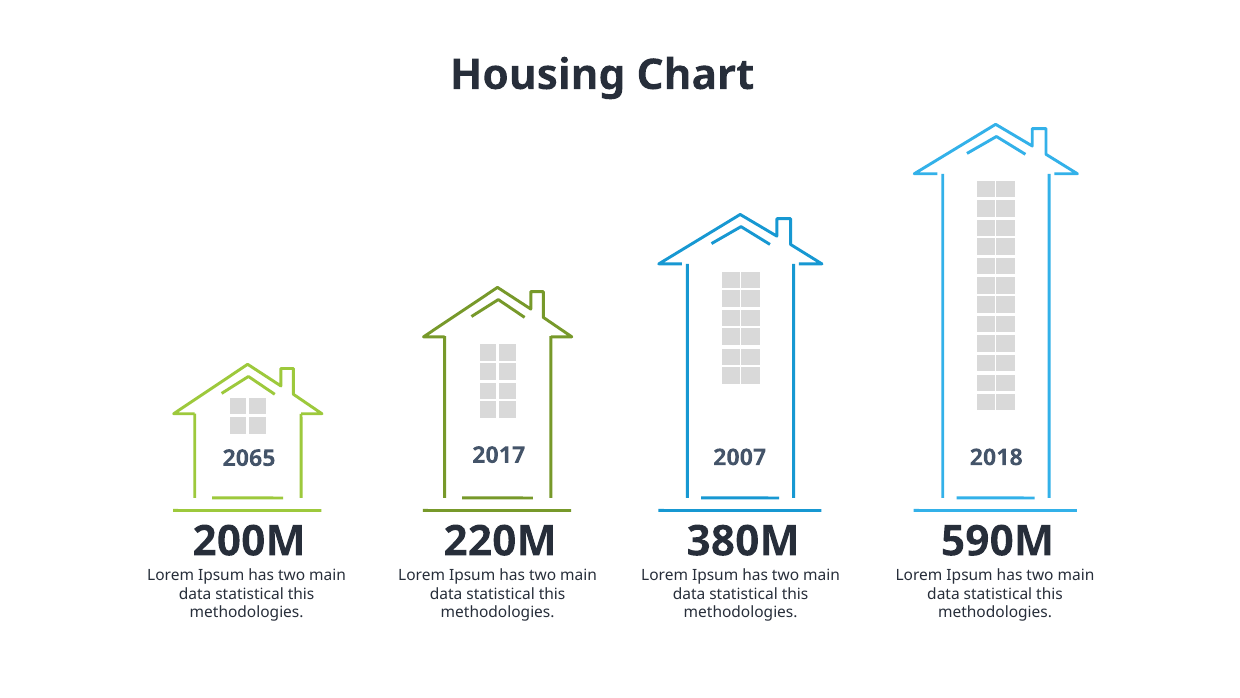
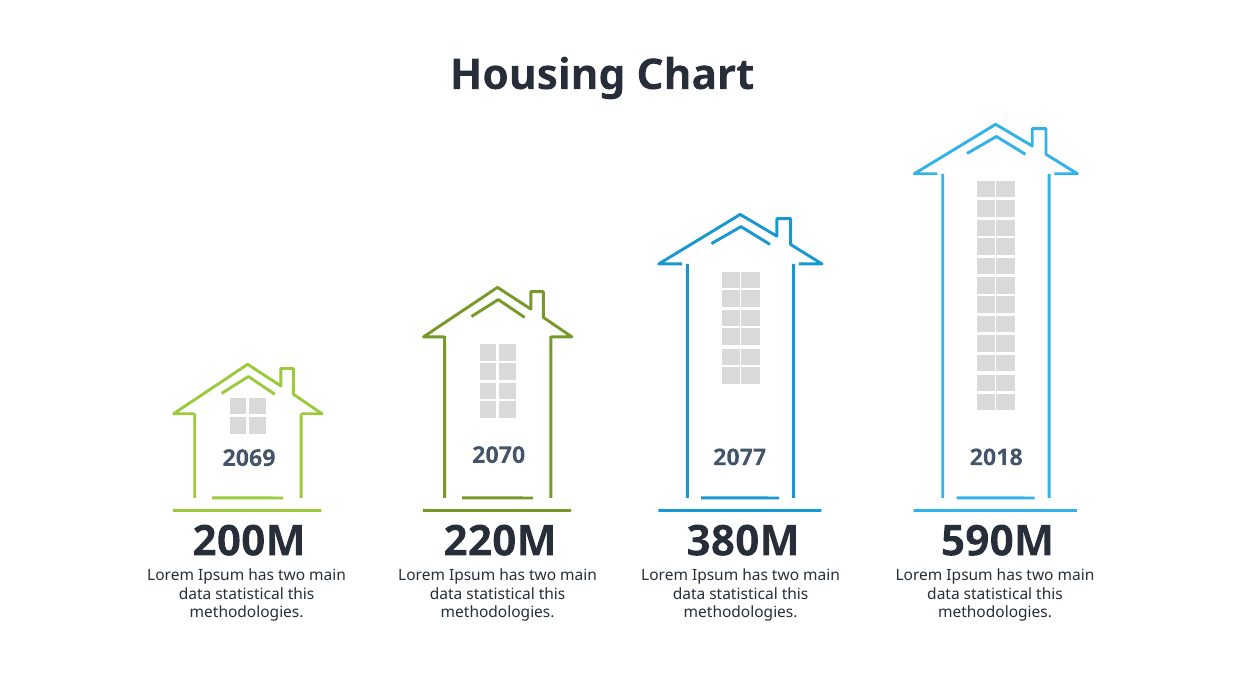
2017: 2017 -> 2070 (499, 455)
2007: 2007 -> 2077 (740, 457)
2065: 2065 -> 2069 (249, 458)
